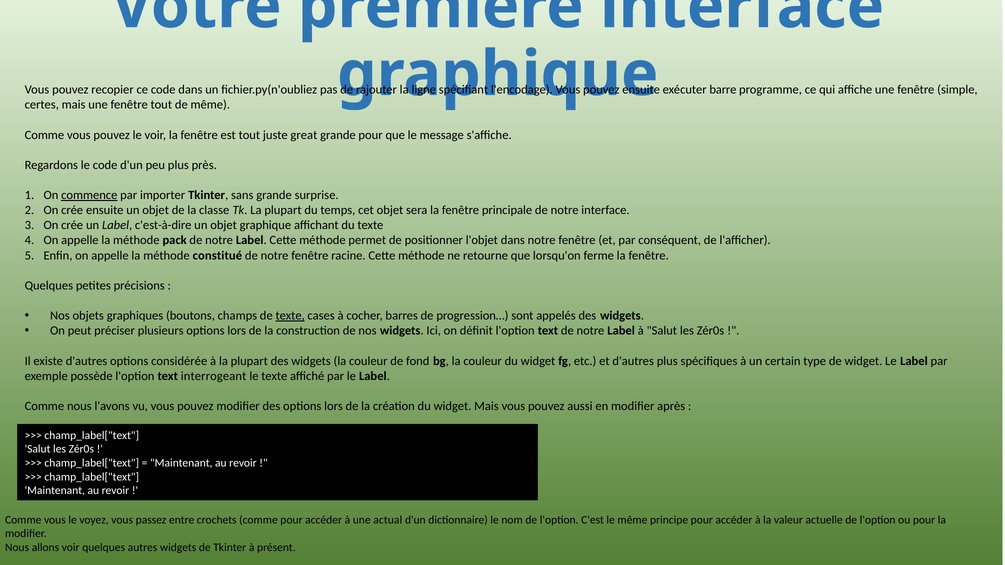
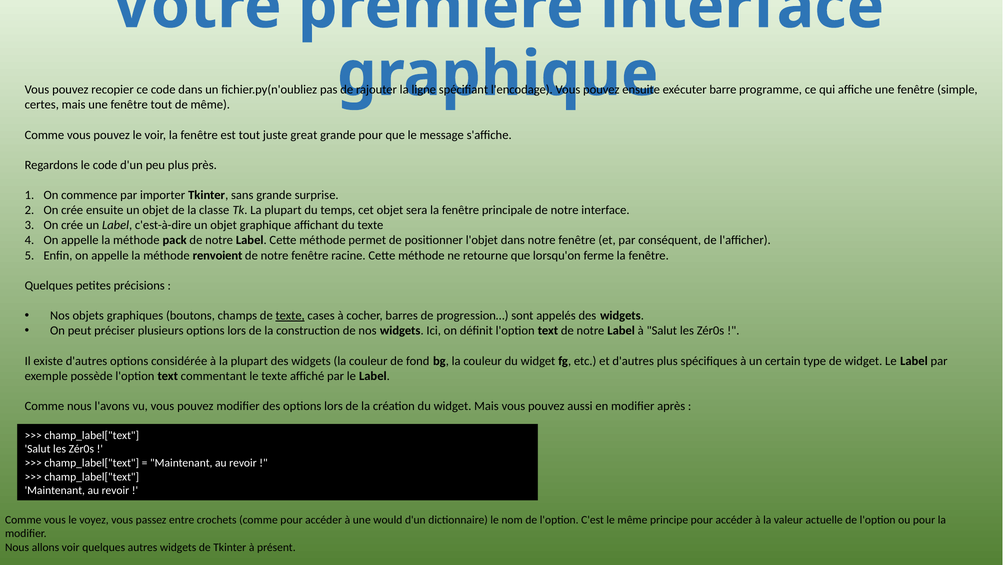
commence underline: present -> none (89, 195)
constitué: constitué -> renvoient (218, 256)
interrogeant: interrogeant -> commentant (214, 376)
actual: actual -> would (388, 520)
